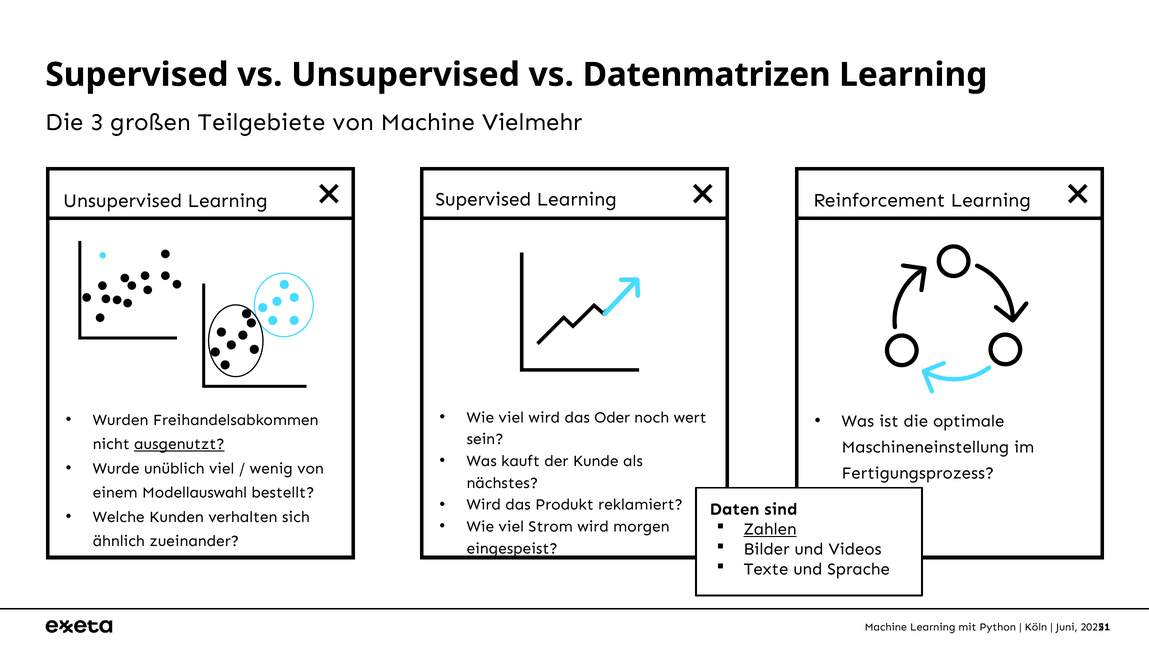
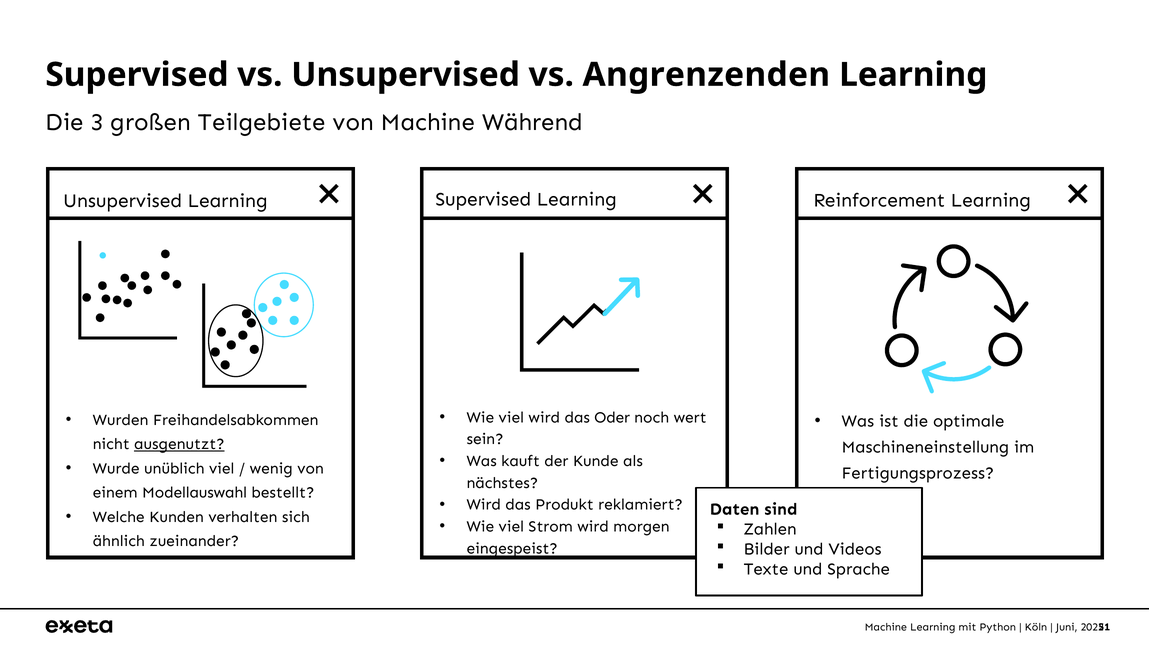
Datenmatrizen: Datenmatrizen -> Angrenzenden (706, 75)
Vielmehr: Vielmehr -> Während (532, 123)
Zahlen underline: present -> none (770, 529)
